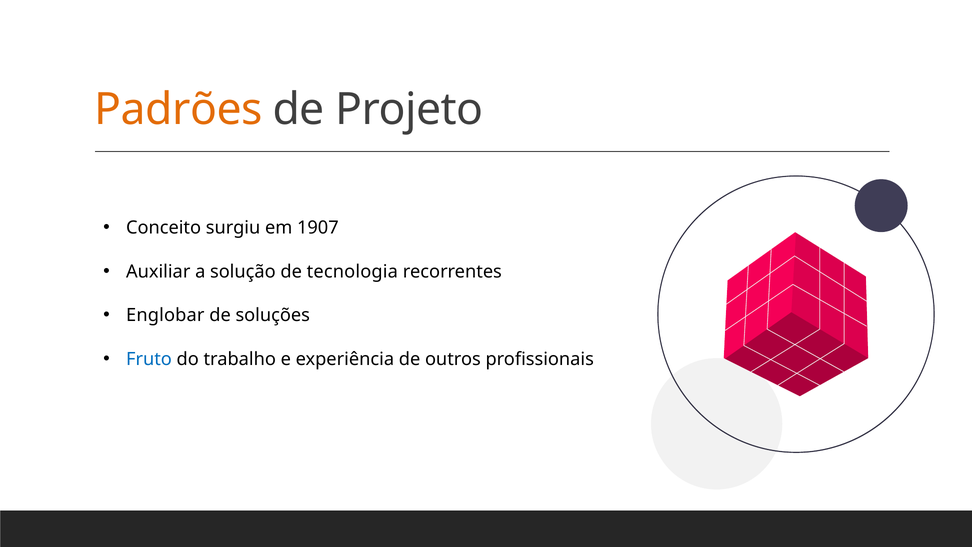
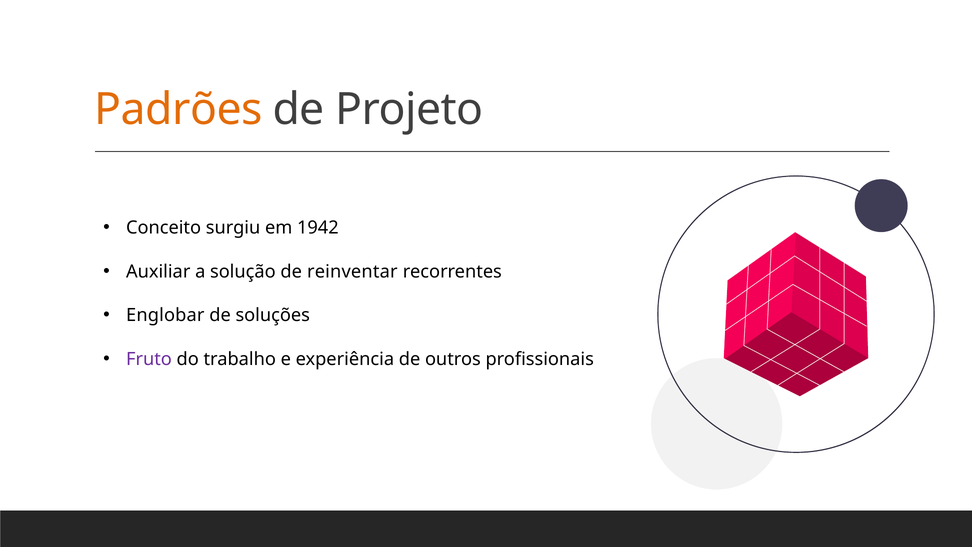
1907: 1907 -> 1942 (318, 228)
tecnologia: tecnologia -> reinventar (352, 272)
Fruto colour: blue -> purple (149, 359)
